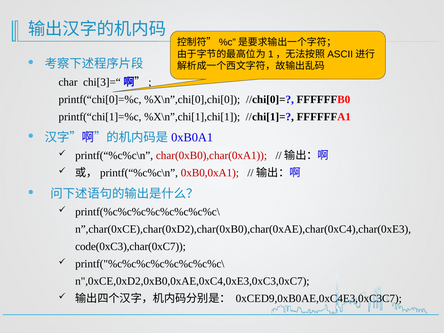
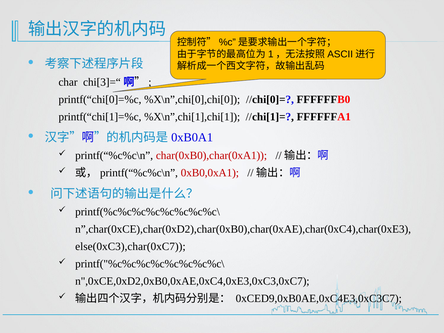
code(0xC3),char(0xC7: code(0xC3),char(0xC7 -> else(0xC3),char(0xC7 (130, 246)
